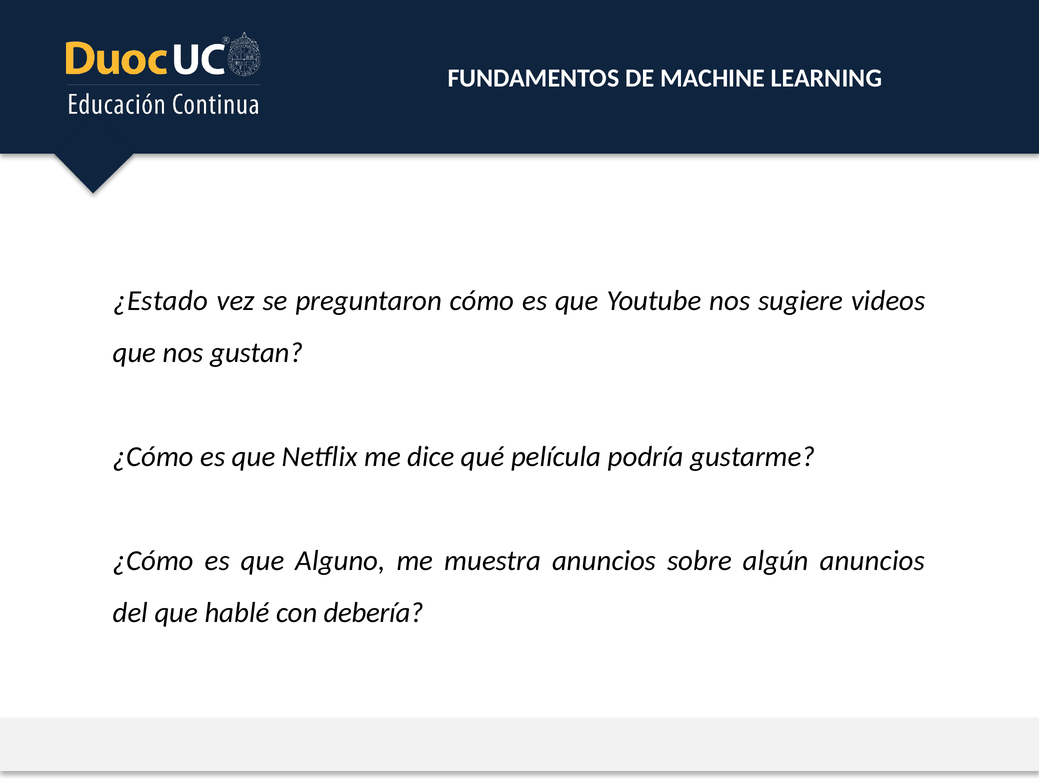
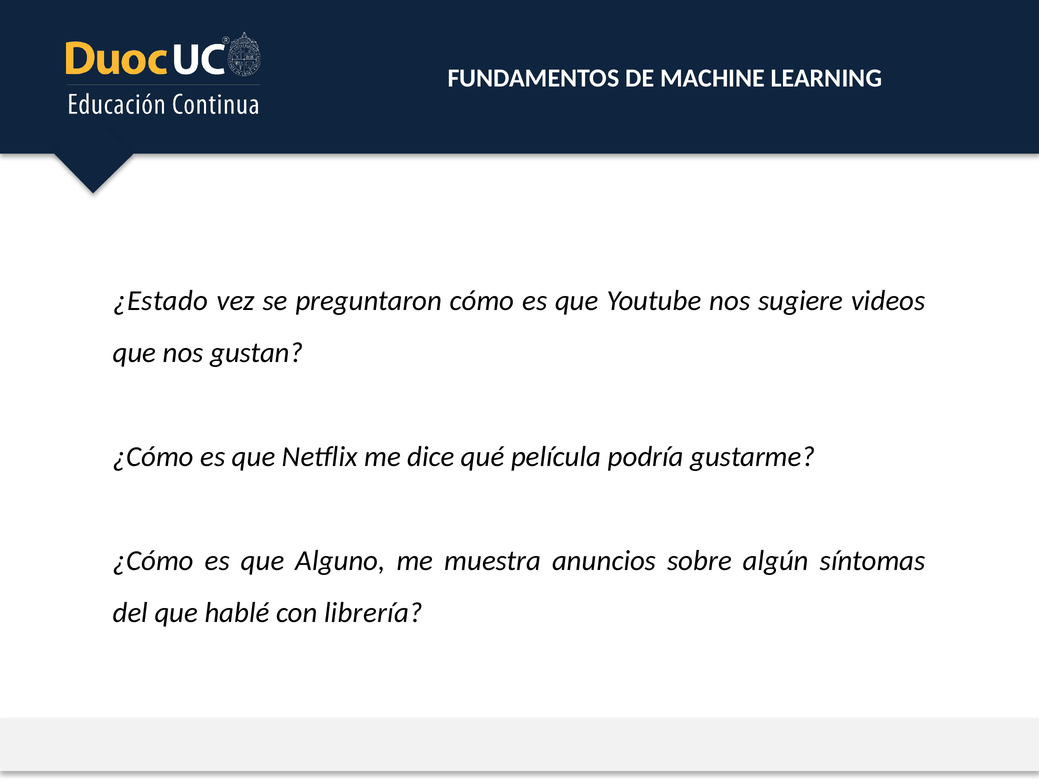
algún anuncios: anuncios -> síntomas (873, 560)
debería: debería -> librería (373, 612)
